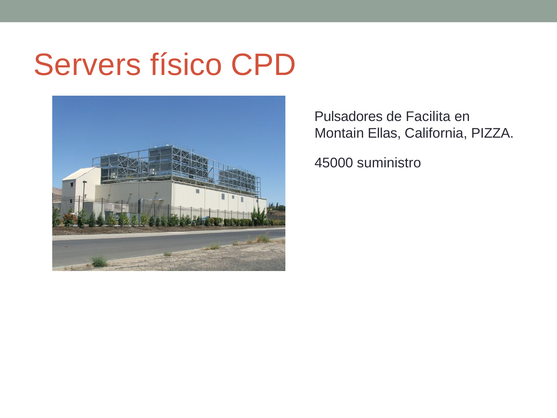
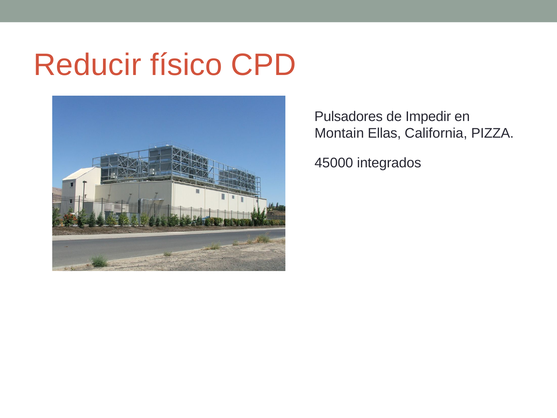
Servers: Servers -> Reducir (87, 65)
Facilita: Facilita -> Impedir (428, 117)
suministro: suministro -> integrados (389, 163)
